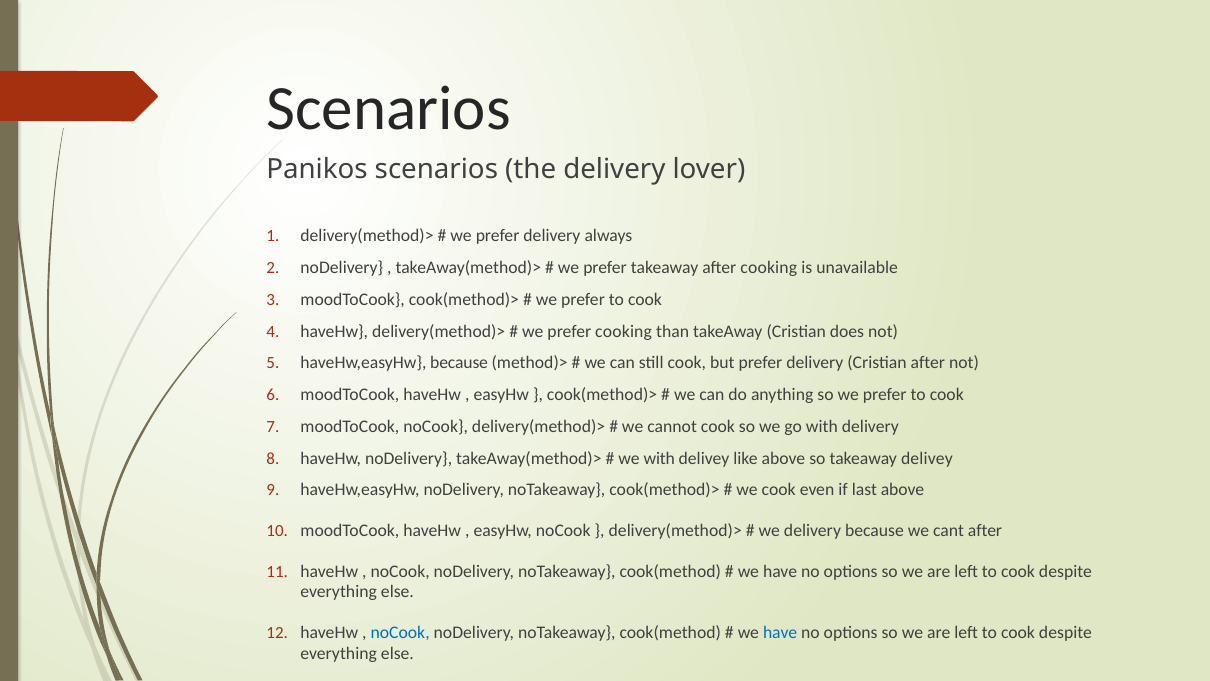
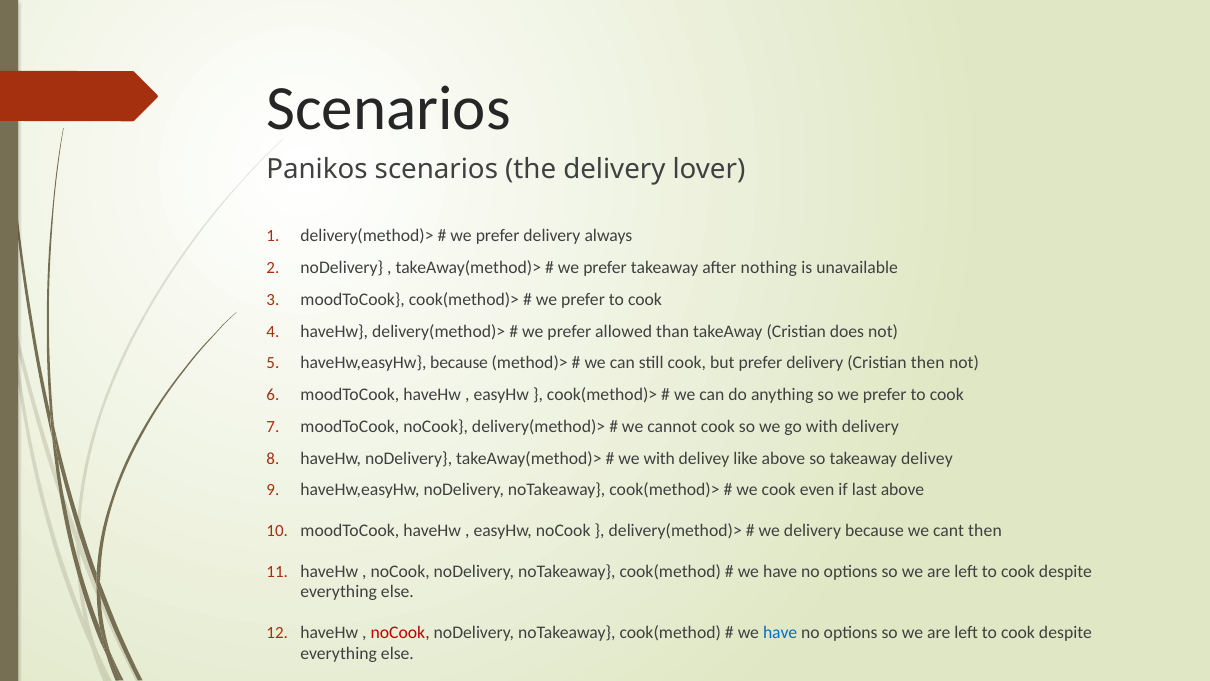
after cooking: cooking -> nothing (769, 268)
prefer cooking: cooking -> allowed (624, 331)
Cristian after: after -> then (928, 363)
cant after: after -> then (985, 531)
noCook colour: blue -> red (400, 633)
